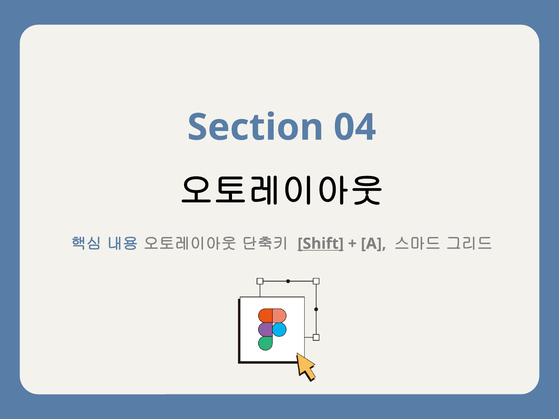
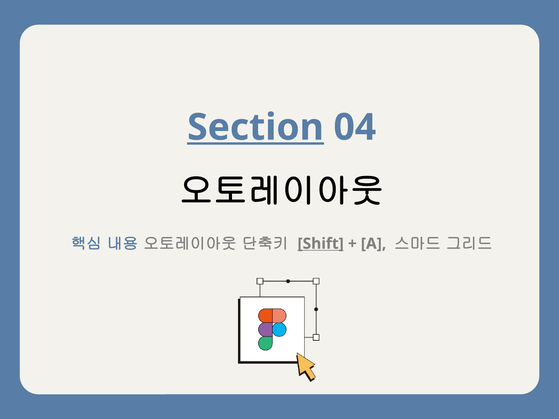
Section underline: none -> present (255, 127)
